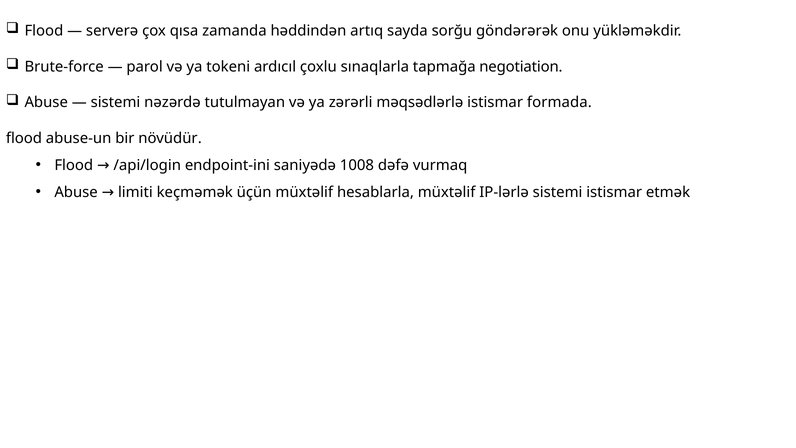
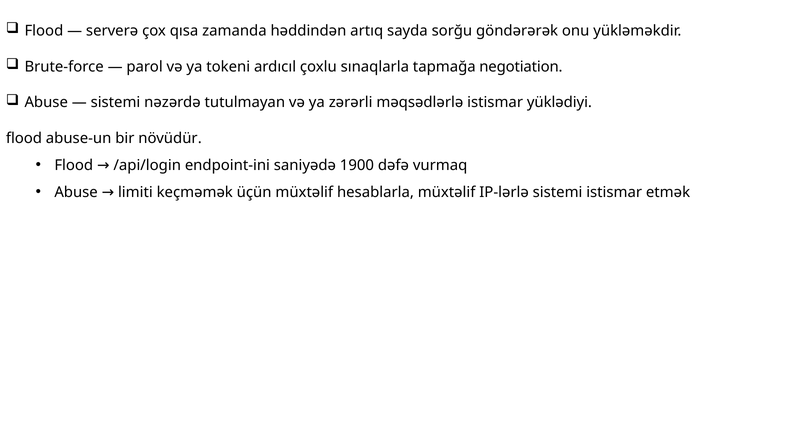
formada: formada -> yüklədiyi (559, 102)
1008: 1008 -> 1900 (357, 165)
